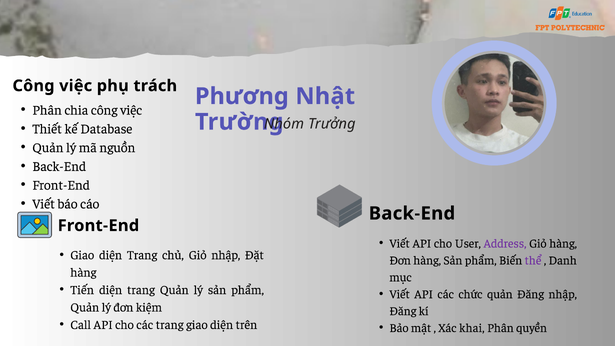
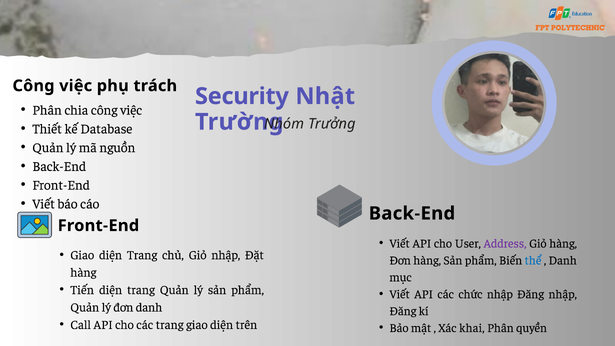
Phương: Phương -> Security (242, 96)
thể colour: purple -> blue (533, 260)
chức quản: quản -> nhập (500, 294)
đơn kiệm: kiệm -> danh (149, 307)
